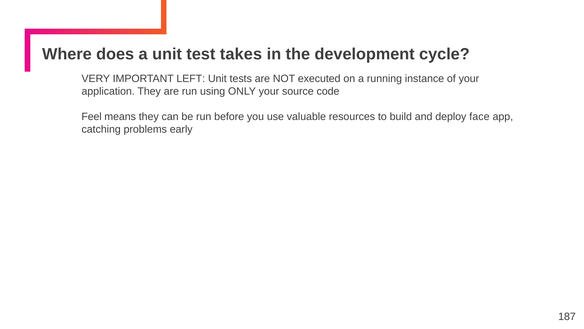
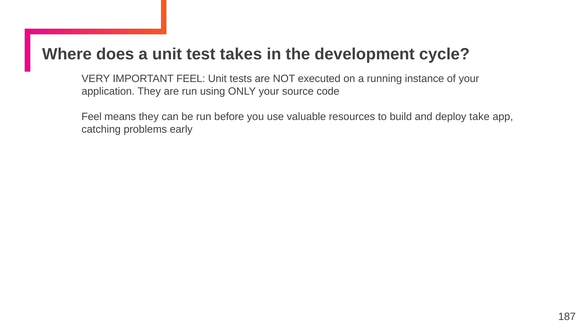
IMPORTANT LEFT: LEFT -> FEEL (191, 79)
face: face -> take (479, 117)
